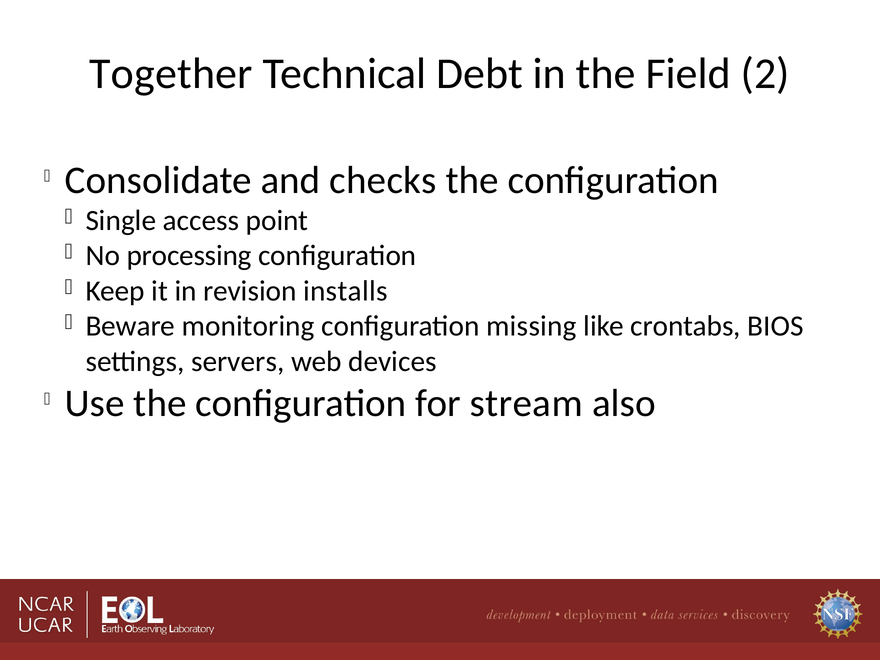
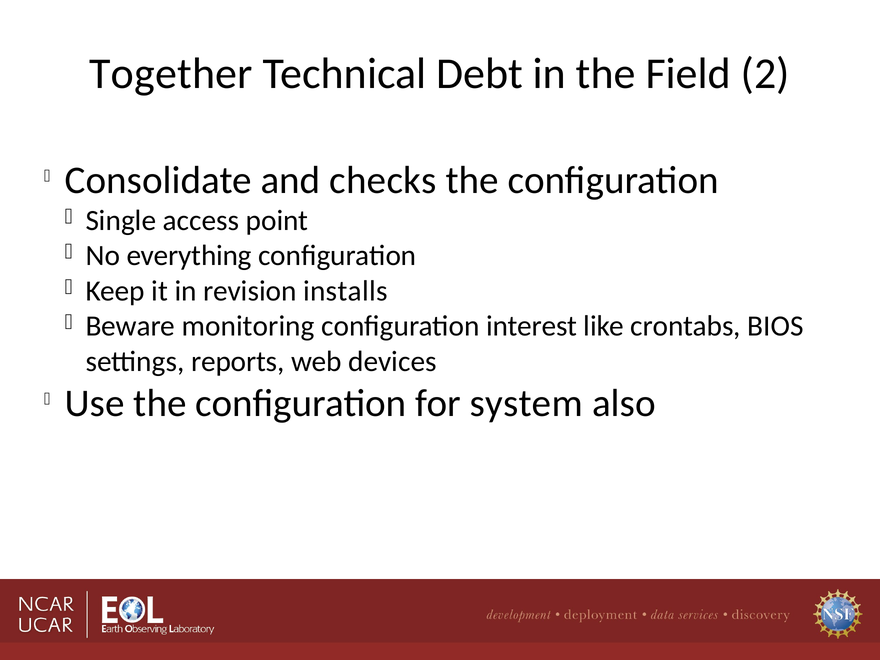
processing: processing -> everything (189, 256)
missing: missing -> interest (532, 326)
servers: servers -> reports (238, 361)
stream: stream -> system (526, 403)
